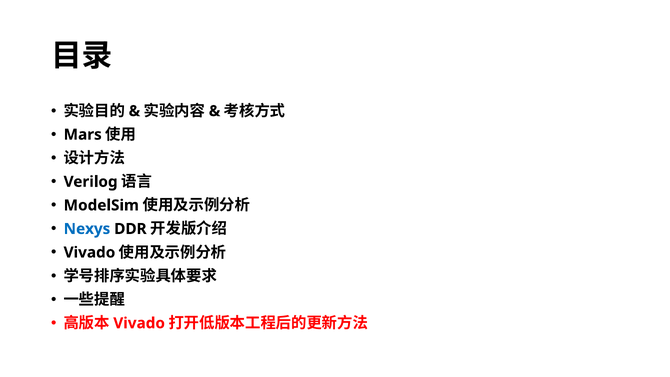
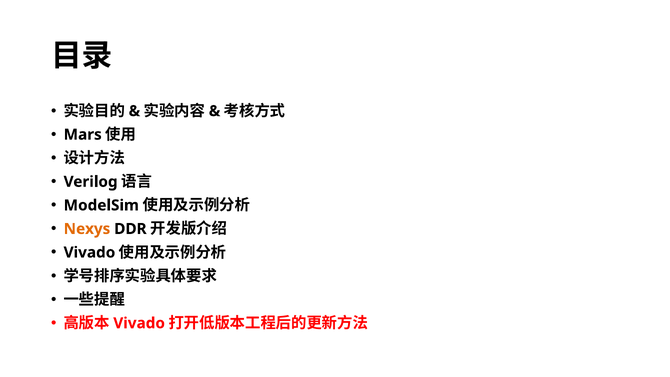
Nexys colour: blue -> orange (87, 229)
